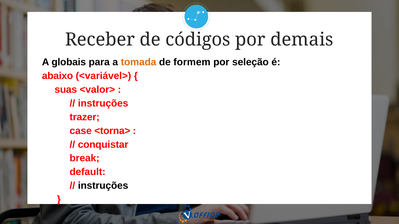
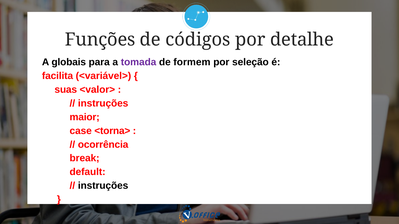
Receber: Receber -> Funções (100, 40)
demais: demais -> detalhe (302, 40)
tomada colour: orange -> purple (139, 62)
abaixo: abaixo -> facilita (58, 76)
trazer: trazer -> maior (85, 117)
conquistar: conquistar -> ocorrência (103, 145)
